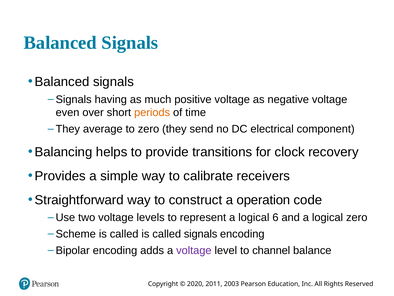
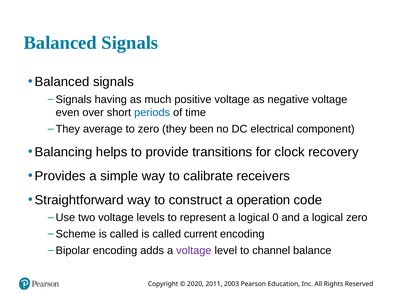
periods colour: orange -> blue (152, 112)
send: send -> been (202, 129)
6: 6 -> 0 (275, 217)
called signals: signals -> current (201, 234)
